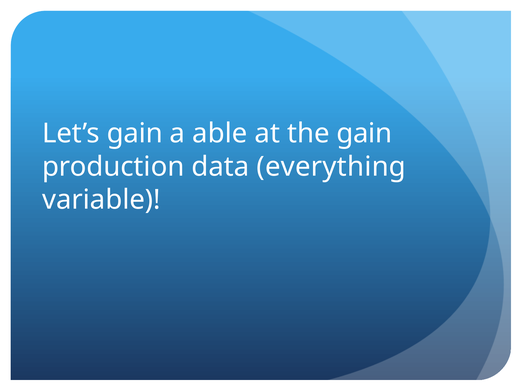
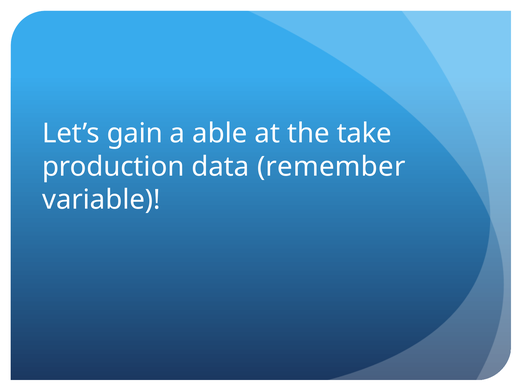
the gain: gain -> take (364, 134)
everything: everything -> remember (331, 167)
